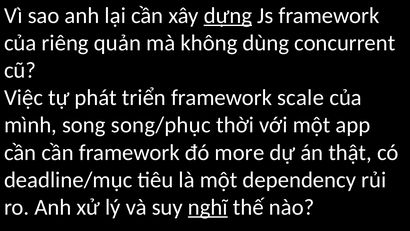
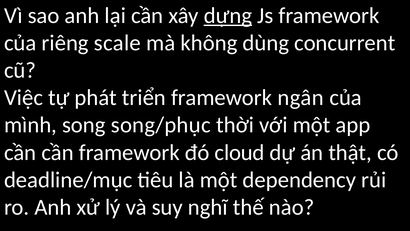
quản: quản -> scale (117, 43)
scale: scale -> ngân (301, 98)
more: more -> cloud (240, 152)
nghĩ underline: present -> none (208, 207)
